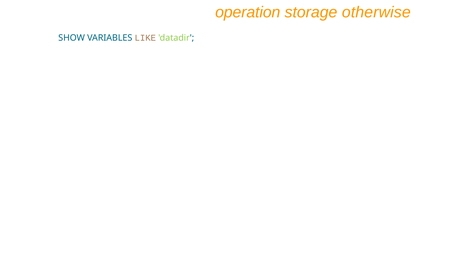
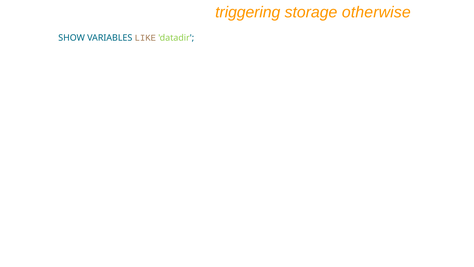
operation: operation -> triggering (248, 12)
